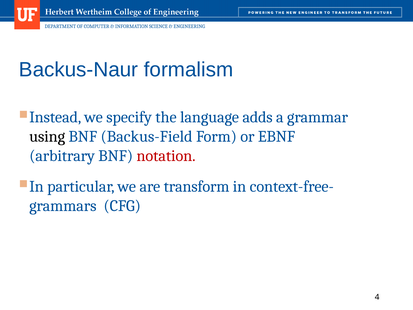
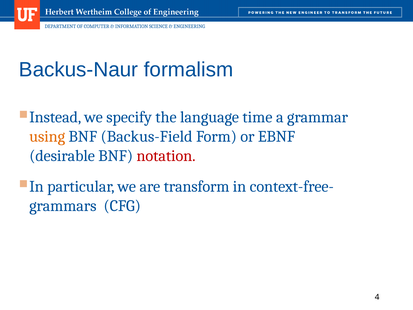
adds: adds -> time (257, 117)
using colour: black -> orange (47, 136)
arbitrary: arbitrary -> desirable (62, 156)
